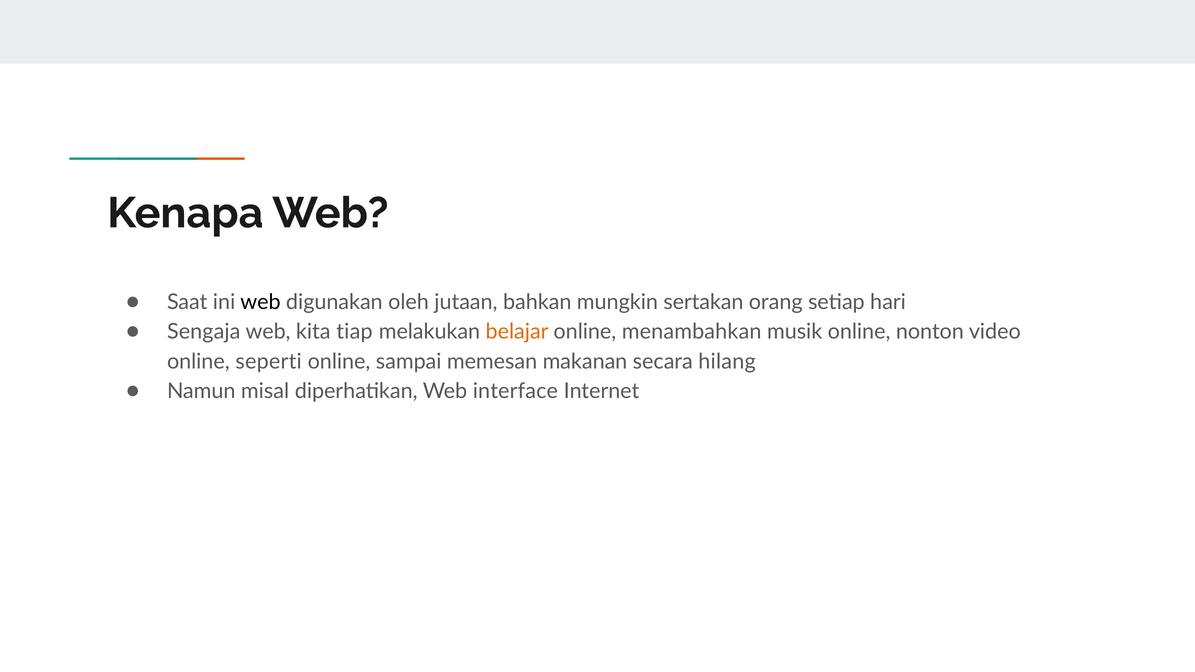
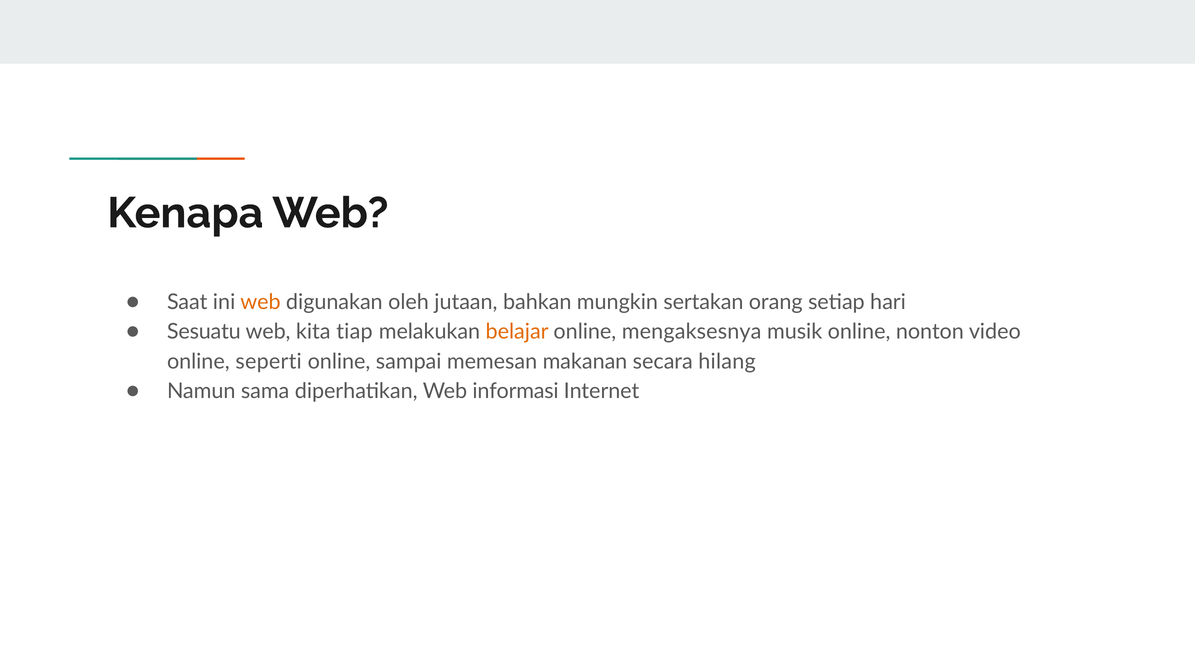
web colour: black -> orange (260, 302)
Sengaja: Sengaja -> Sesuatu (204, 332)
menambahkan: menambahkan -> mengaksesnya (692, 332)
misal: misal -> sama (265, 391)
interface: interface -> informasi (516, 391)
